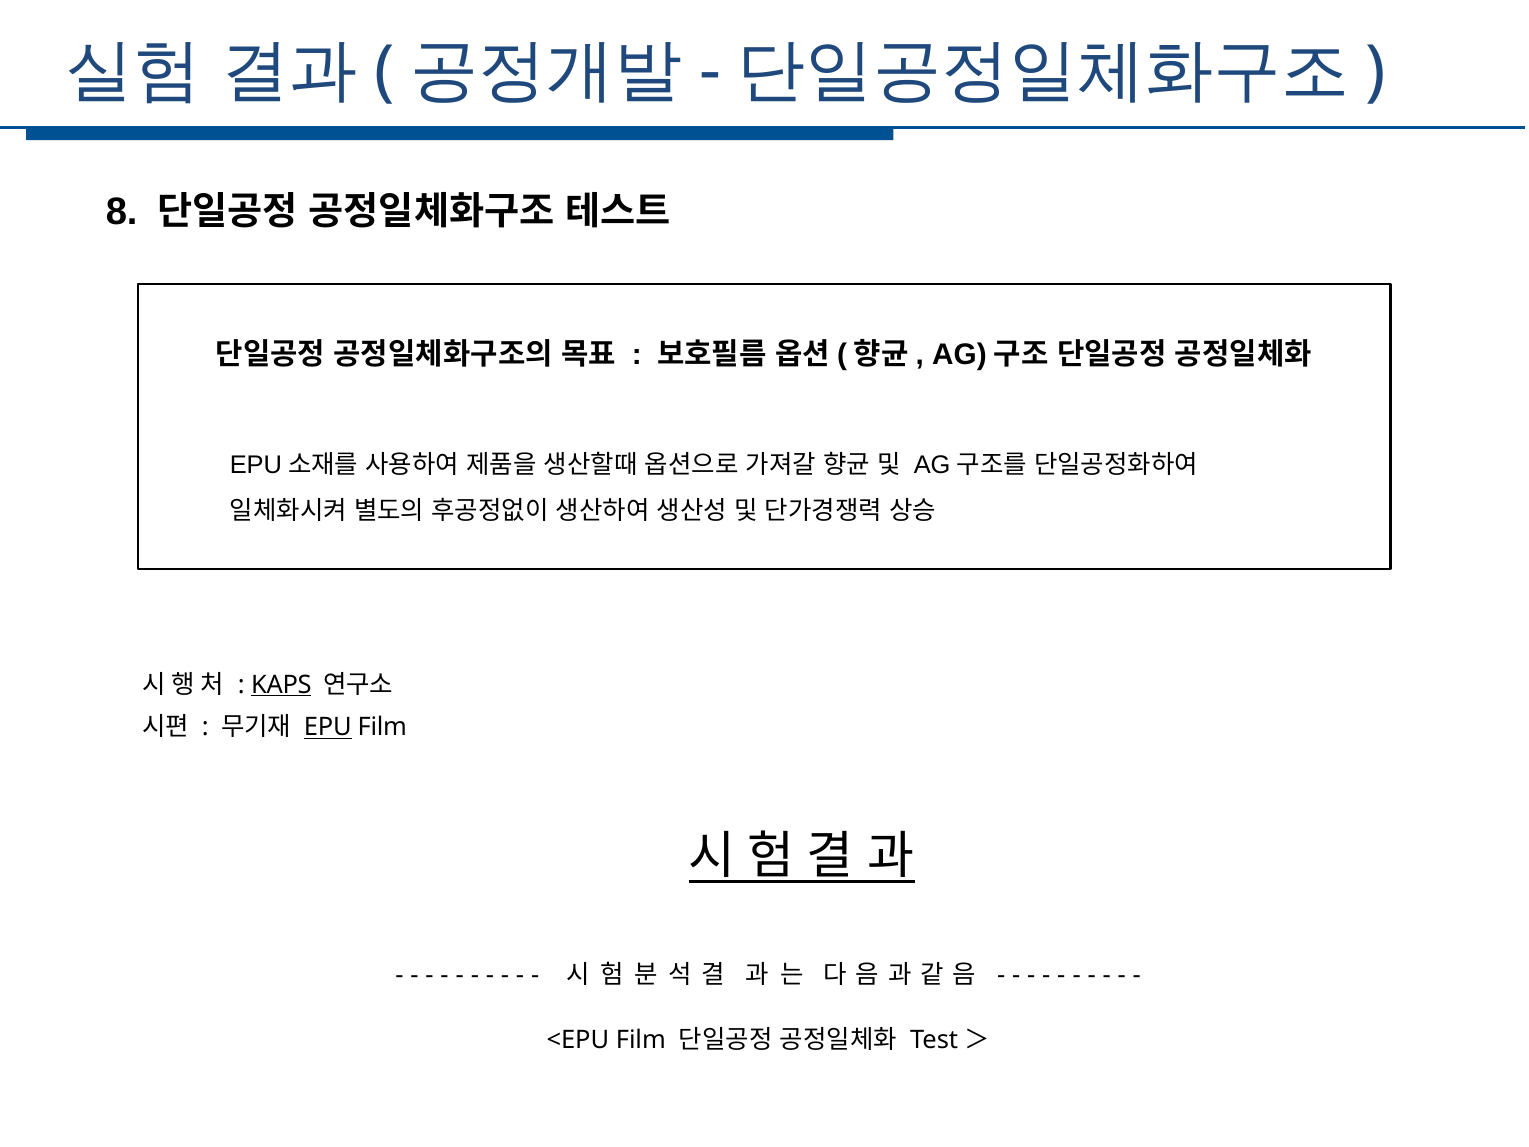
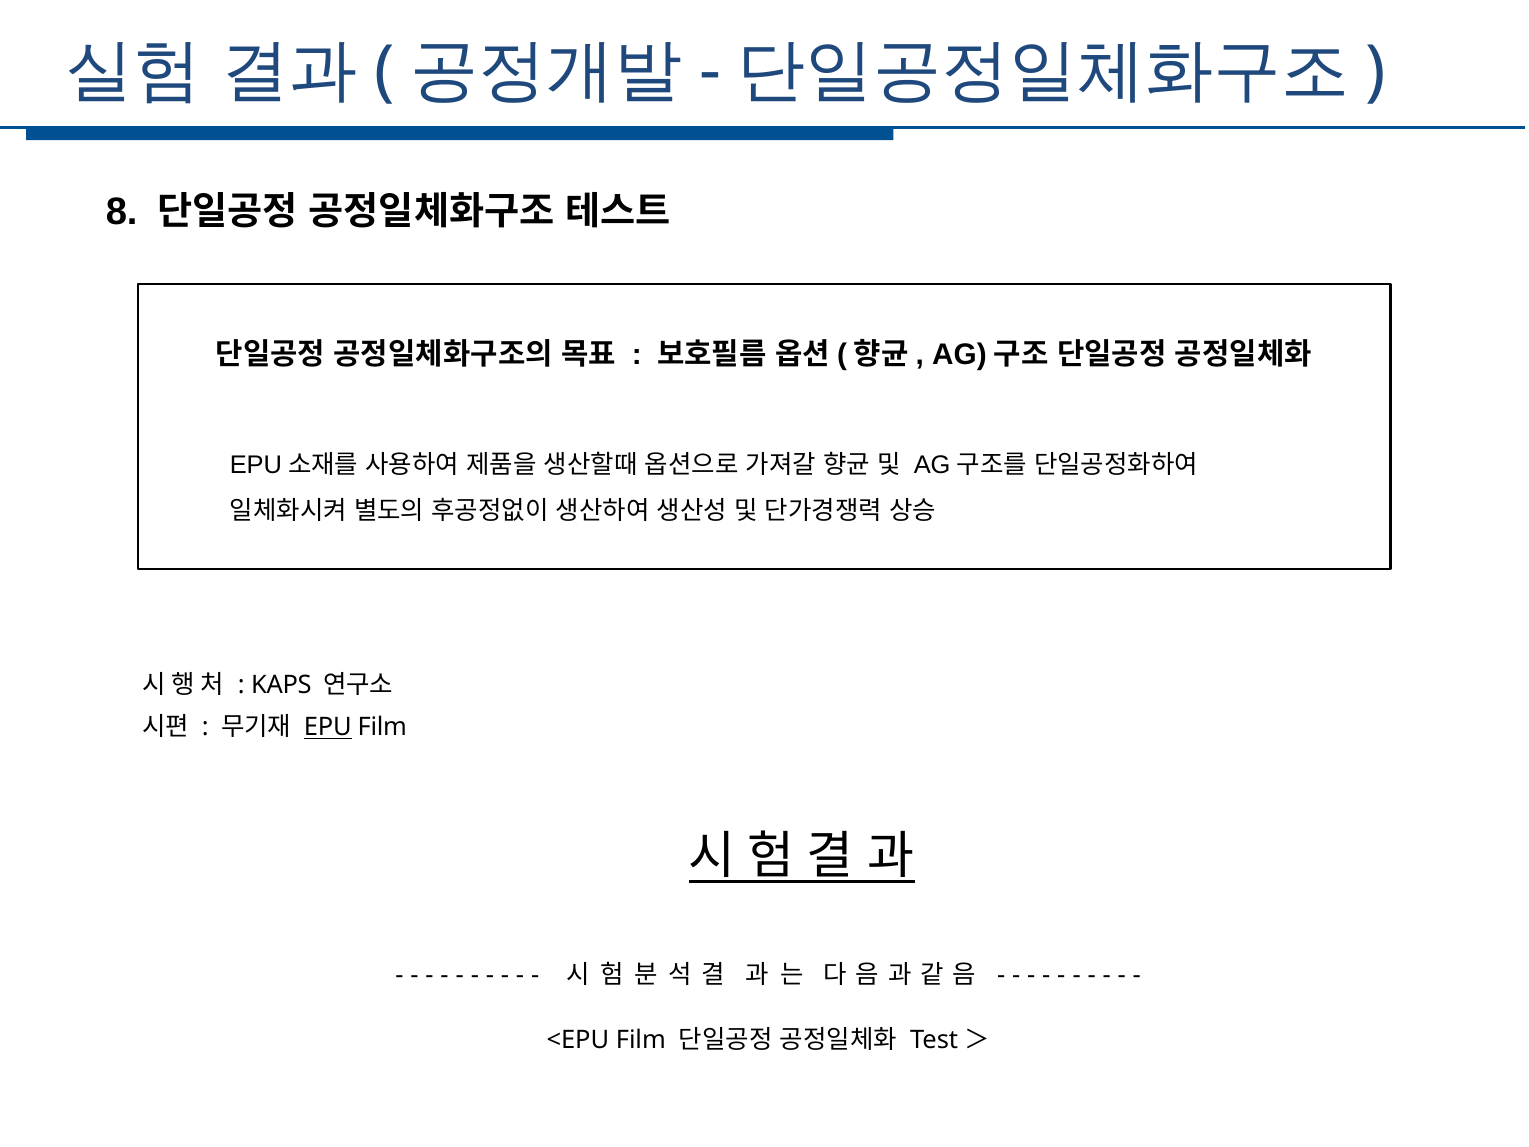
KAPS underline: present -> none (281, 684)
